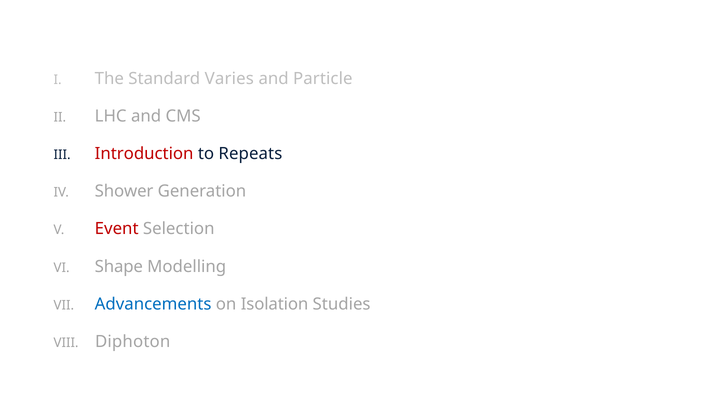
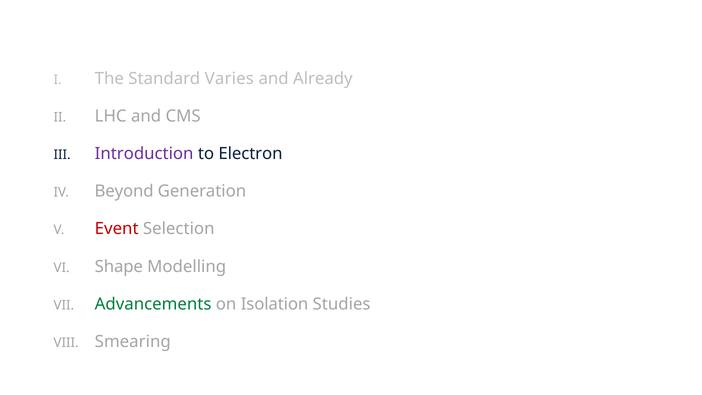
Particle: Particle -> Already (323, 79)
Introduction colour: red -> purple (144, 154)
Repeats: Repeats -> Electron (250, 154)
Shower: Shower -> Beyond (124, 191)
Advancements colour: blue -> green (153, 304)
Diphoton: Diphoton -> Smearing (133, 342)
